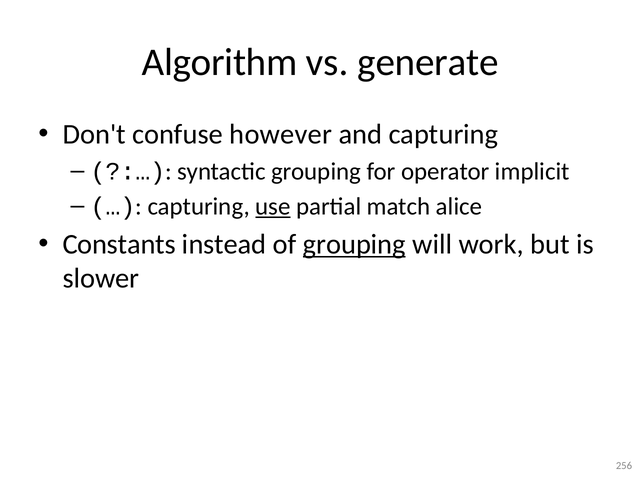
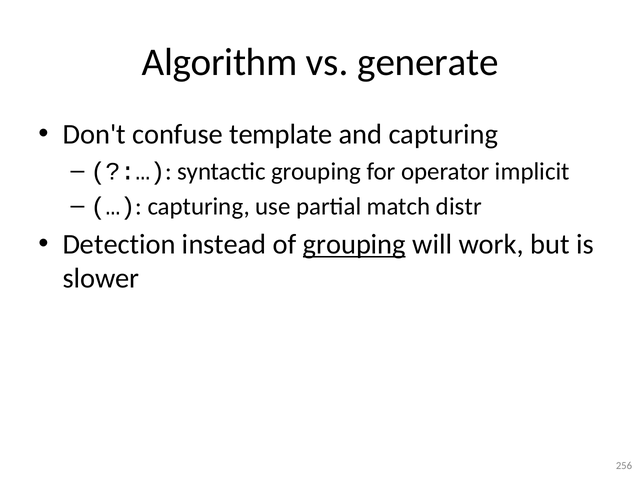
however: however -> template (281, 134)
use underline: present -> none (273, 206)
alice: alice -> distr (459, 206)
Constants: Constants -> Detection (119, 244)
